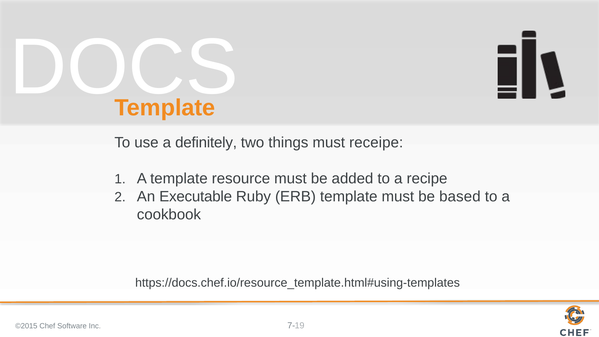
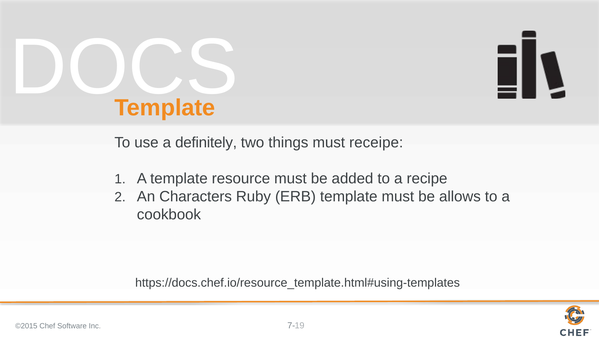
Executable: Executable -> Characters (196, 197)
based: based -> allows (460, 197)
